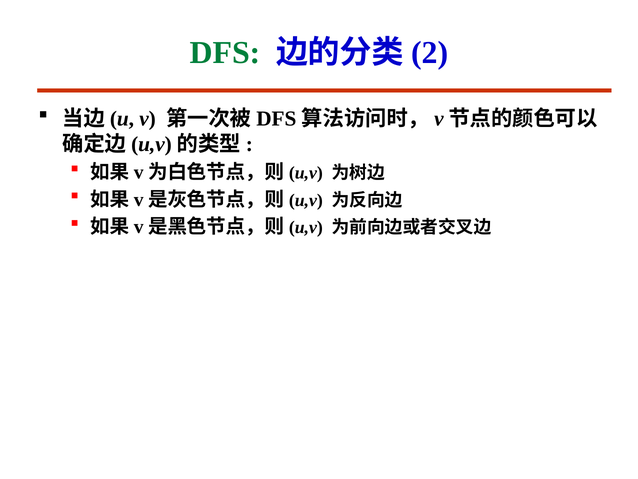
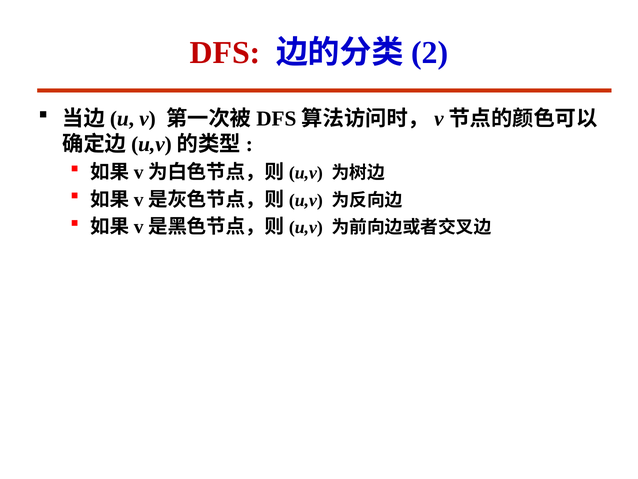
DFS colour: green -> red (225, 53)
